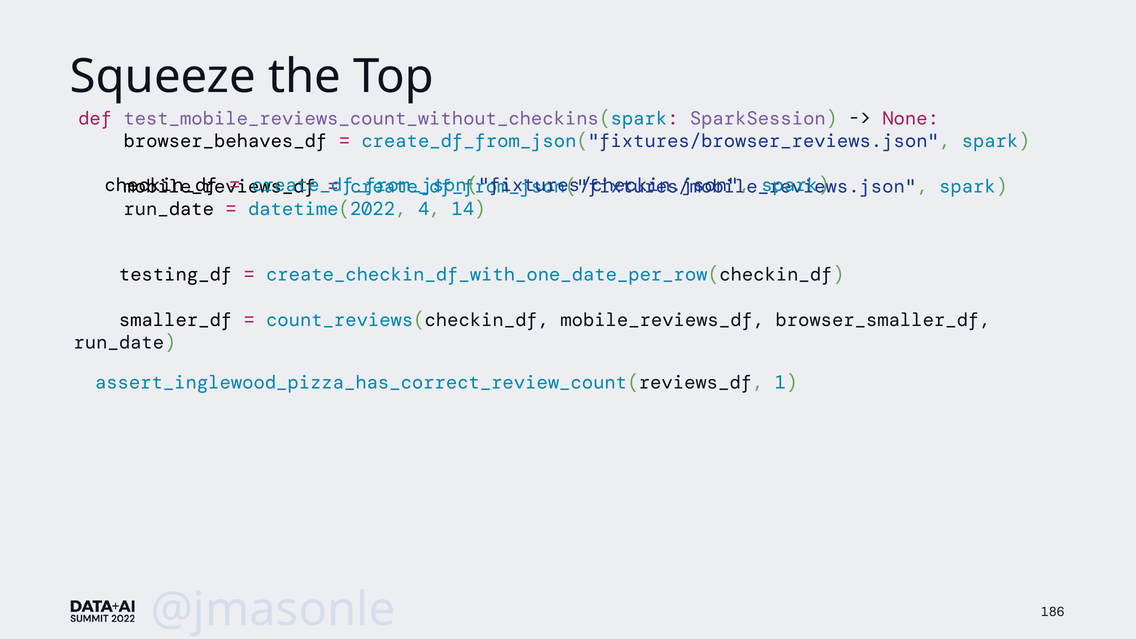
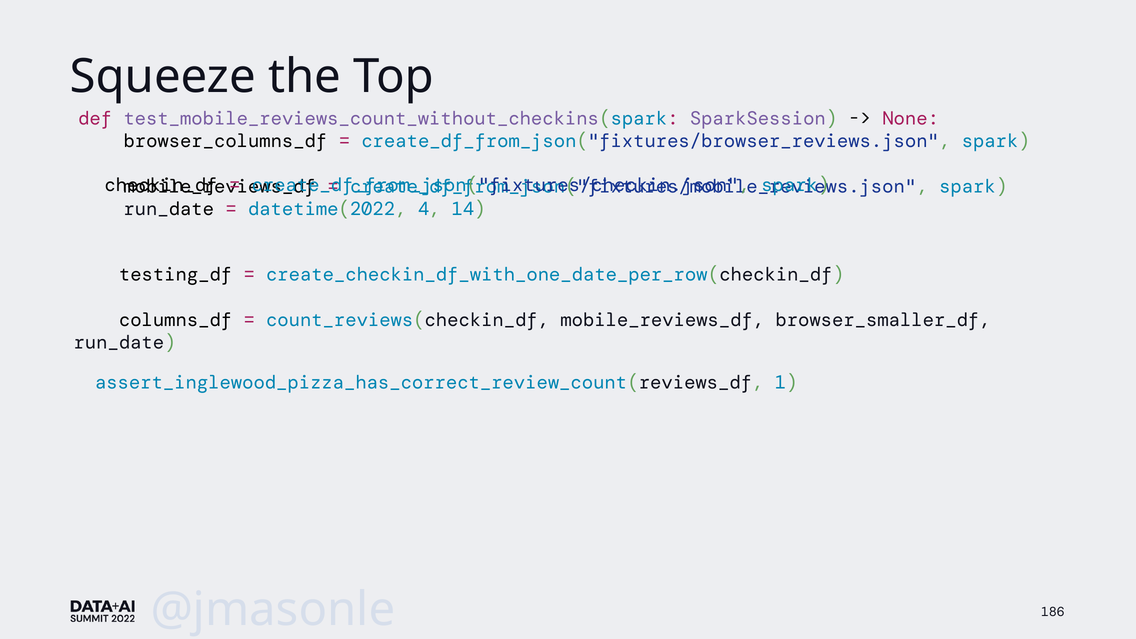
browser_behaves_df: browser_behaves_df -> browser_columns_df (225, 141)
smaller_df: smaller_df -> columns_df (176, 320)
